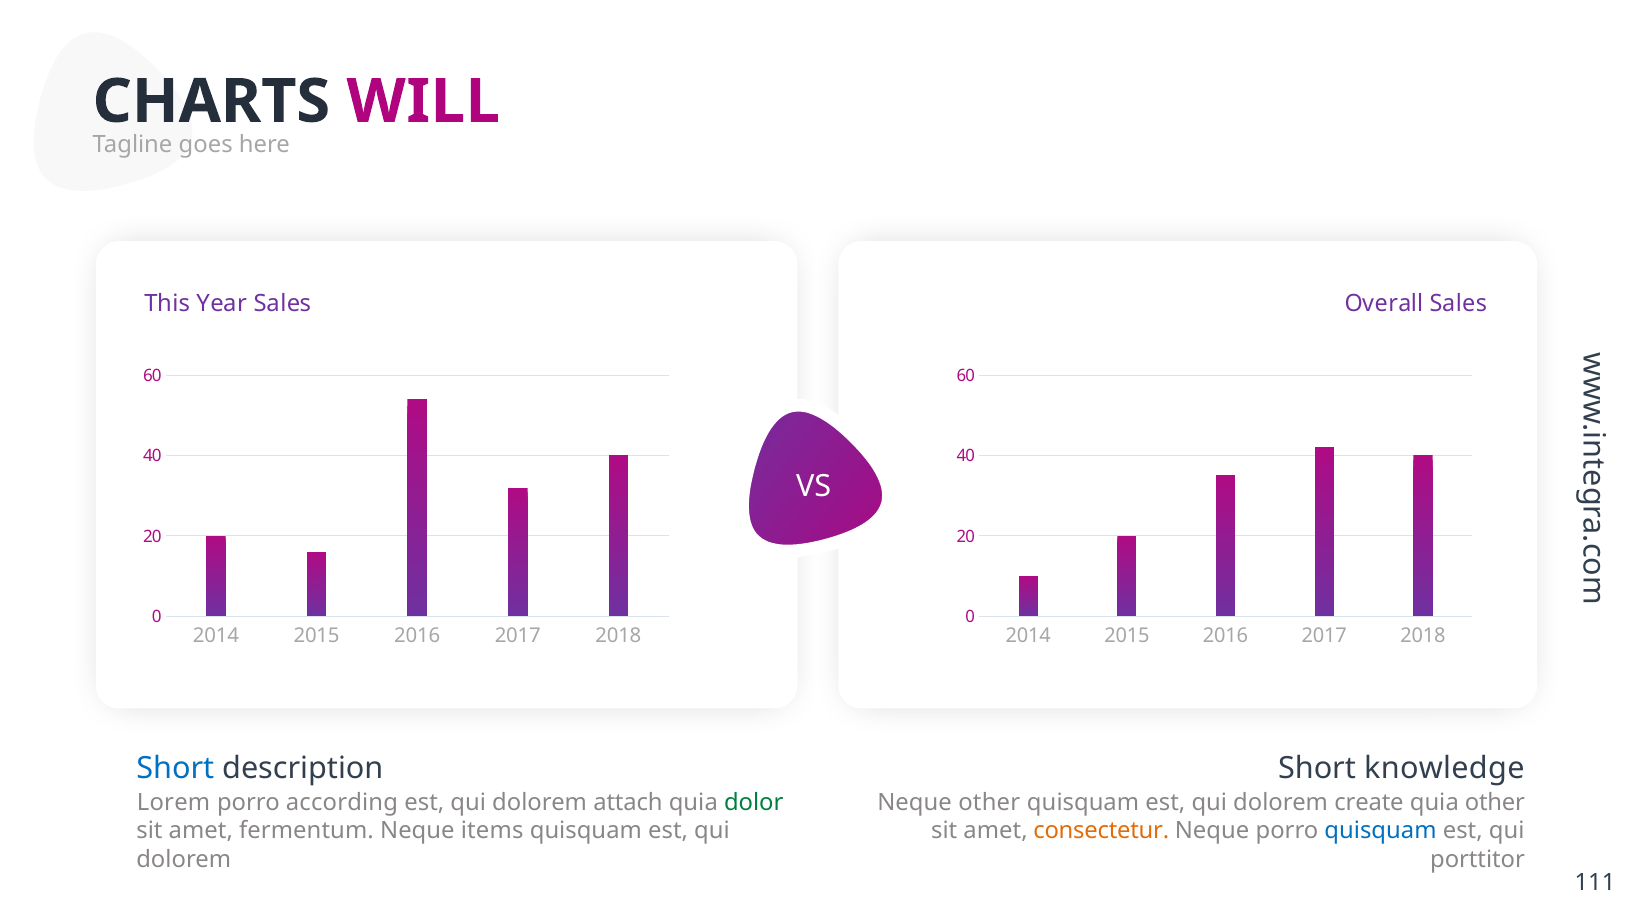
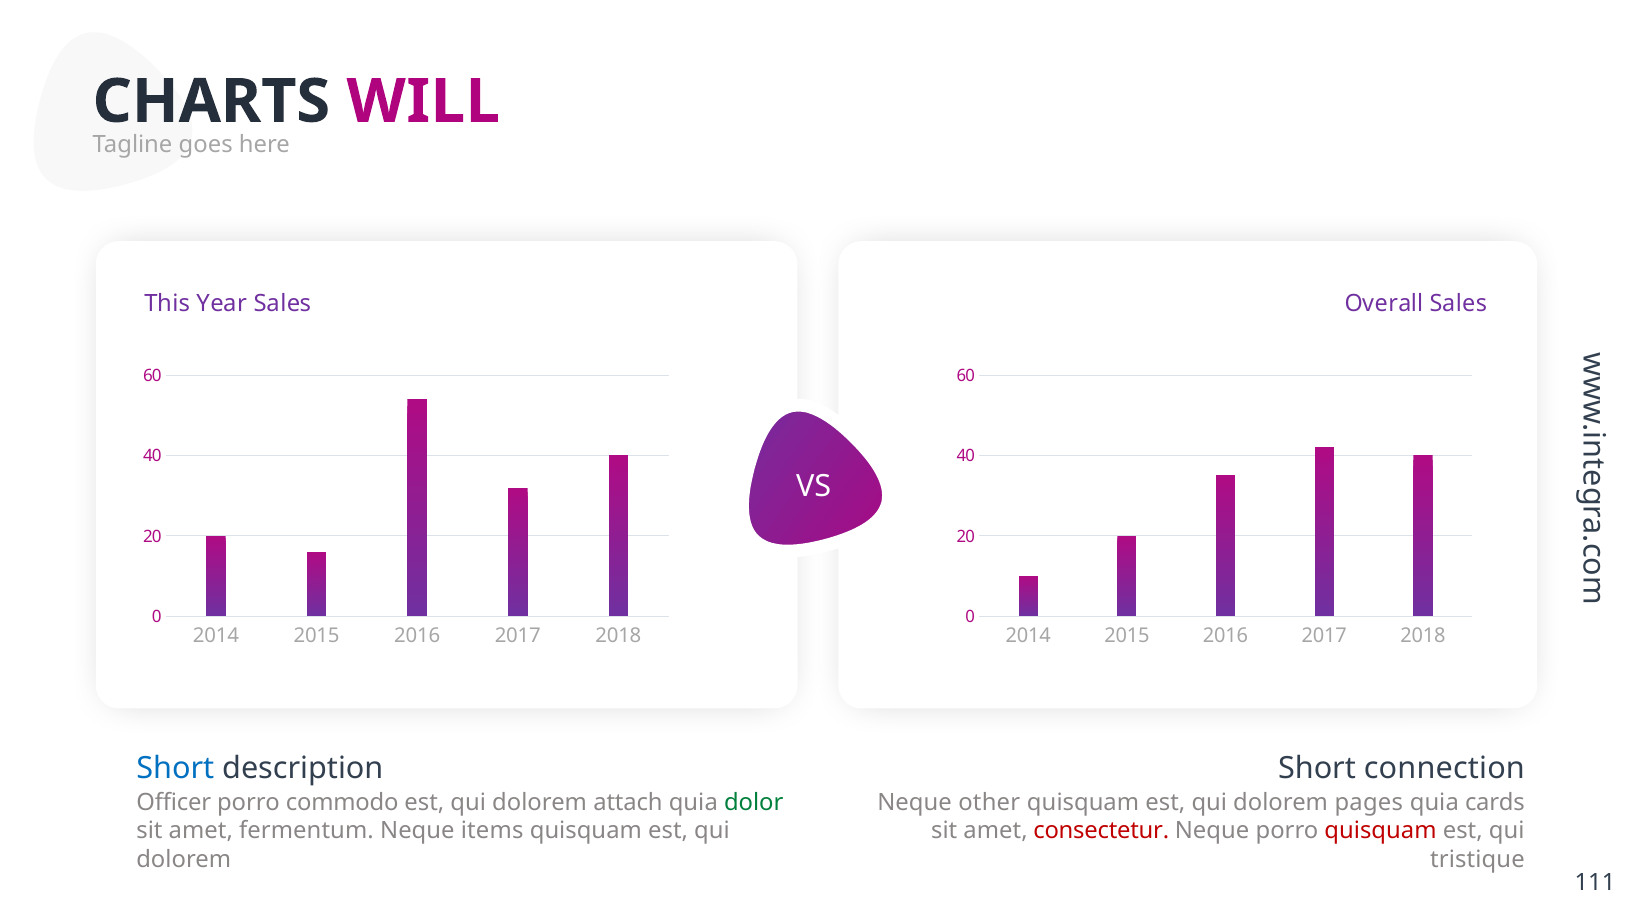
knowledge: knowledge -> connection (1444, 769)
Lorem: Lorem -> Officer (174, 803)
according: according -> commodo (342, 803)
create: create -> pages (1369, 803)
quia other: other -> cards (1495, 803)
consectetur colour: orange -> red (1101, 831)
quisquam colour: blue -> red (1381, 831)
porttitor: porttitor -> tristique (1477, 860)
